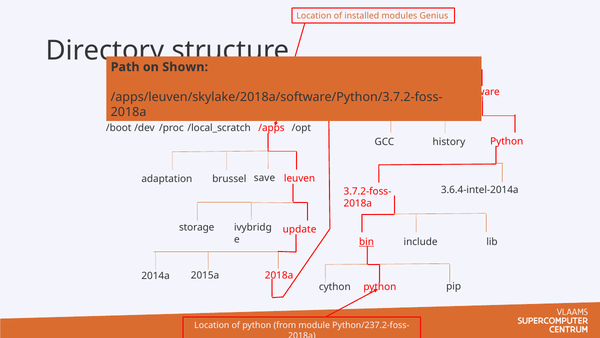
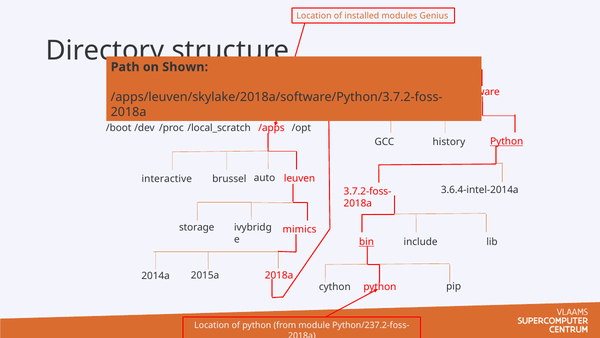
Python underline: none -> present (507, 141)
save: save -> auto (265, 178)
adaptation: adaptation -> interactive (167, 179)
update: update -> mimics (300, 229)
